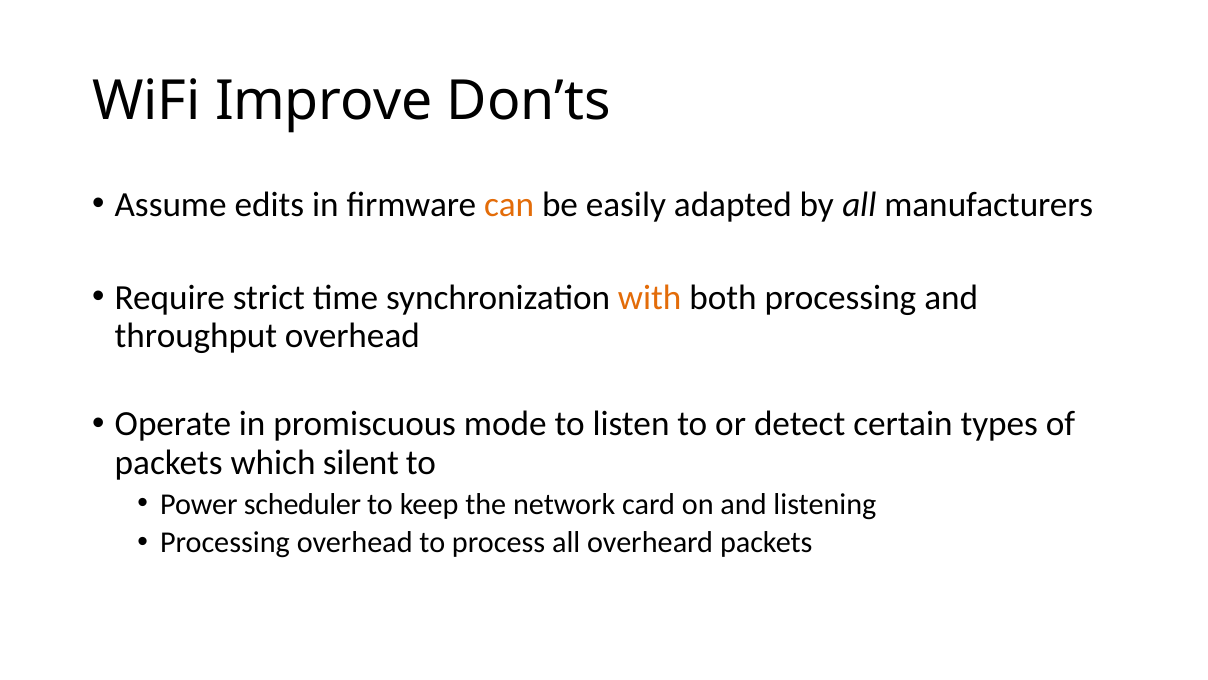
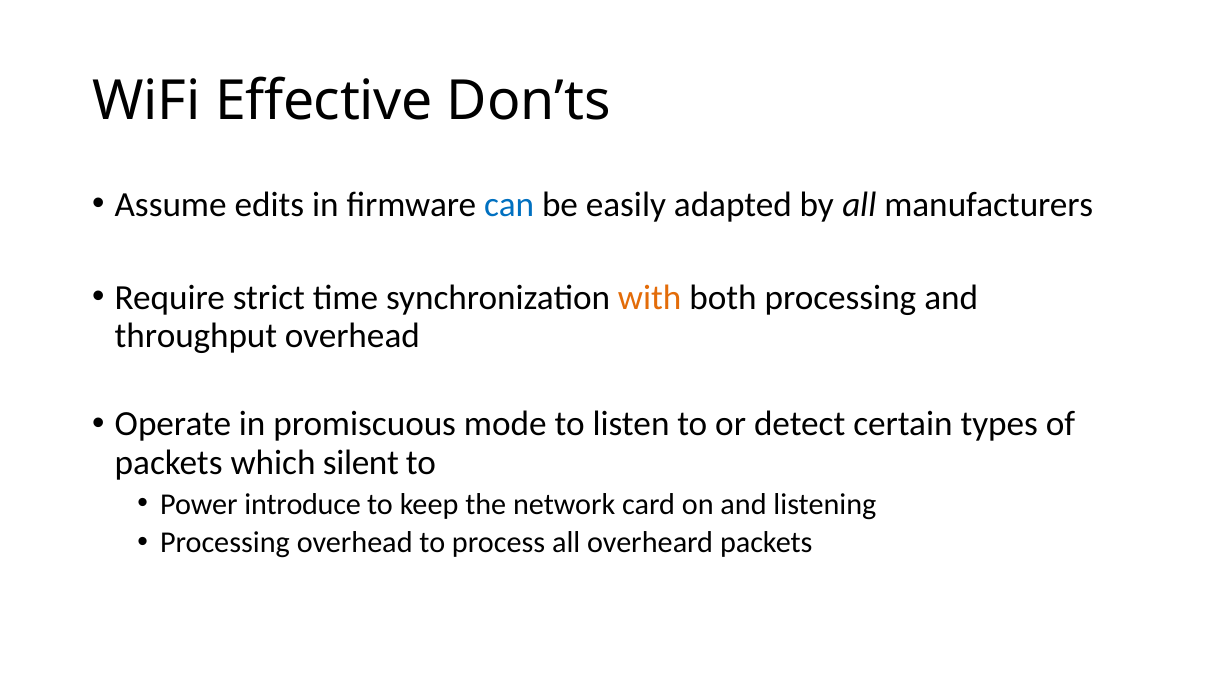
Improve: Improve -> Effective (324, 101)
can colour: orange -> blue (509, 204)
scheduler: scheduler -> introduce (303, 504)
